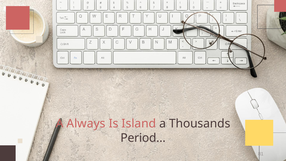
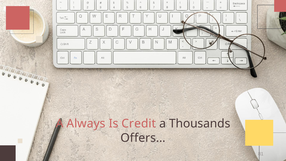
Island: Island -> Credit (139, 124)
Period…: Period… -> Offers… (143, 138)
